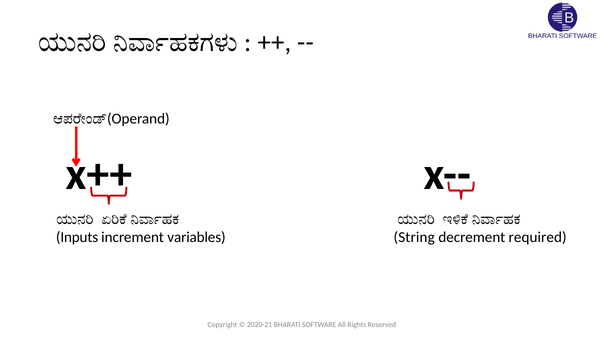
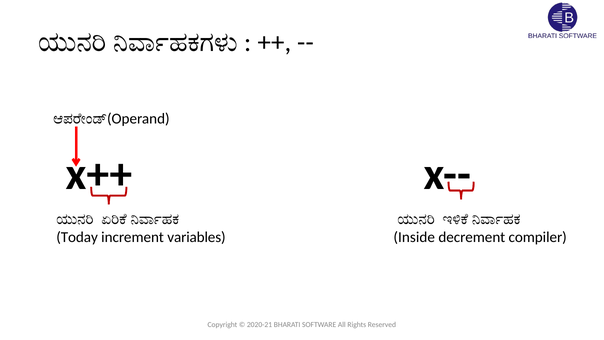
Inputs: Inputs -> Today (77, 237)
String: String -> Inside (414, 237)
required: required -> compiler (538, 237)
